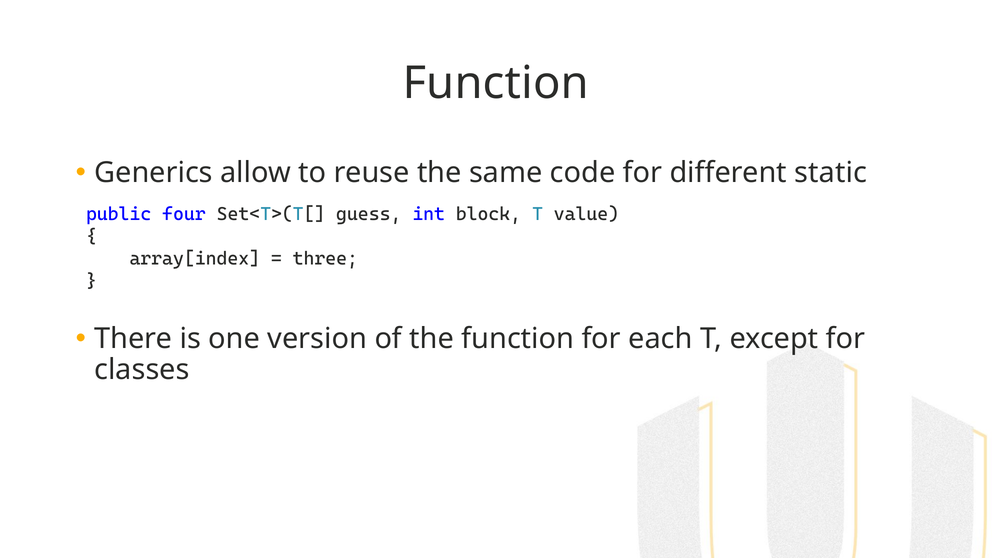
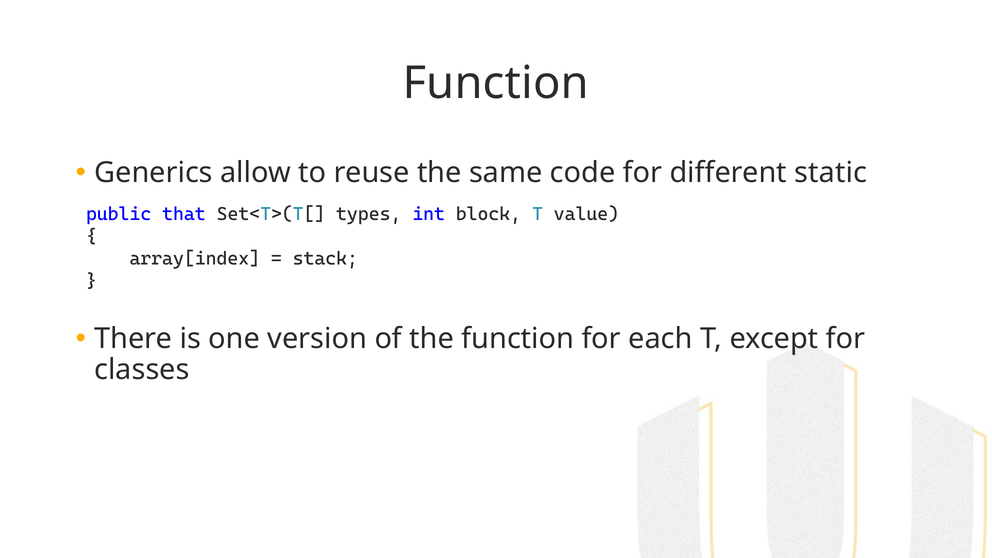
four: four -> that (184, 214)
guess: guess -> types (369, 214)
three: three -> stack (325, 259)
